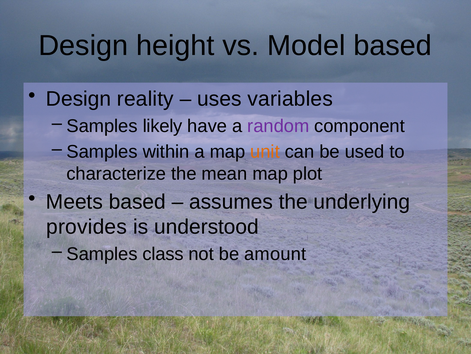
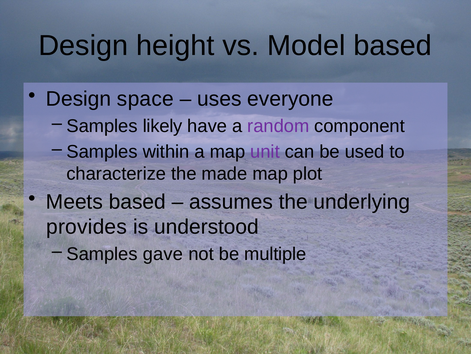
reality: reality -> space (145, 99)
variables: variables -> everyone (290, 99)
unit colour: orange -> purple (265, 152)
mean: mean -> made (224, 174)
class: class -> gave (163, 254)
amount: amount -> multiple (275, 254)
